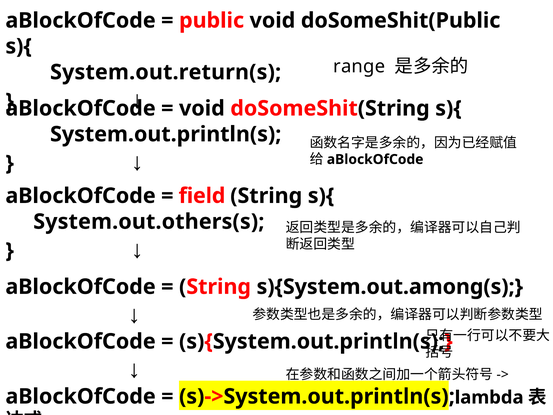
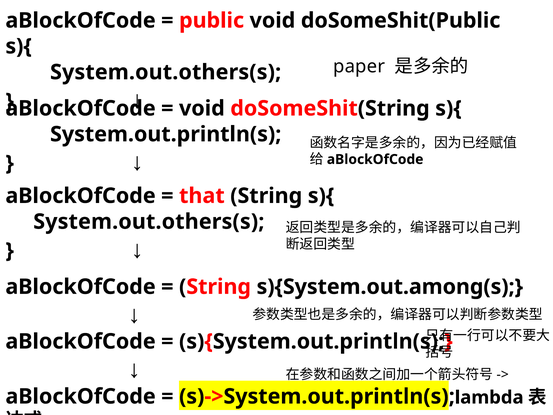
range: range -> paper (359, 66)
System.out.return(s: System.out.return(s -> System.out.others(s (166, 72)
field: field -> that (202, 196)
